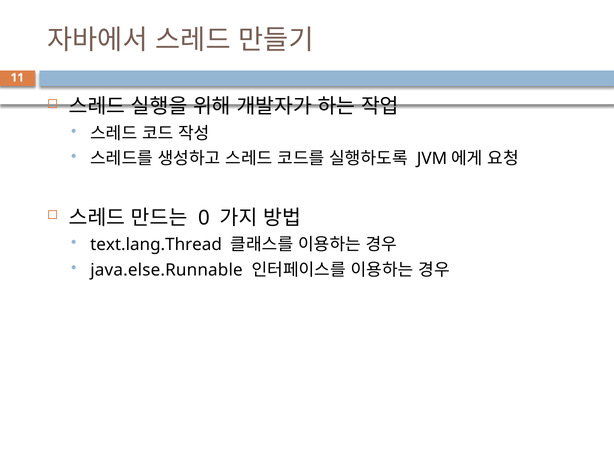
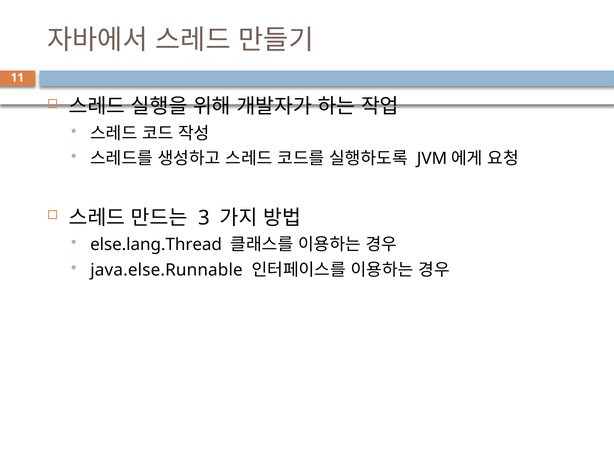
0: 0 -> 3 (204, 218)
text.lang.Thread: text.lang.Thread -> else.lang.Thread (156, 245)
